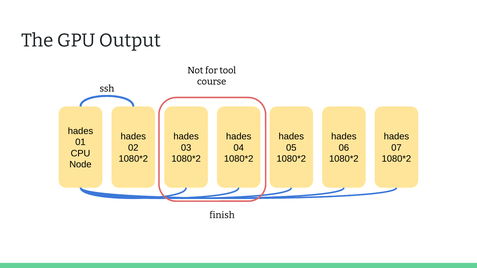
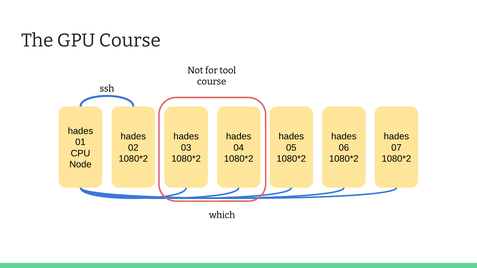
GPU Output: Output -> Course (130, 40)
finish: finish -> which (222, 215)
